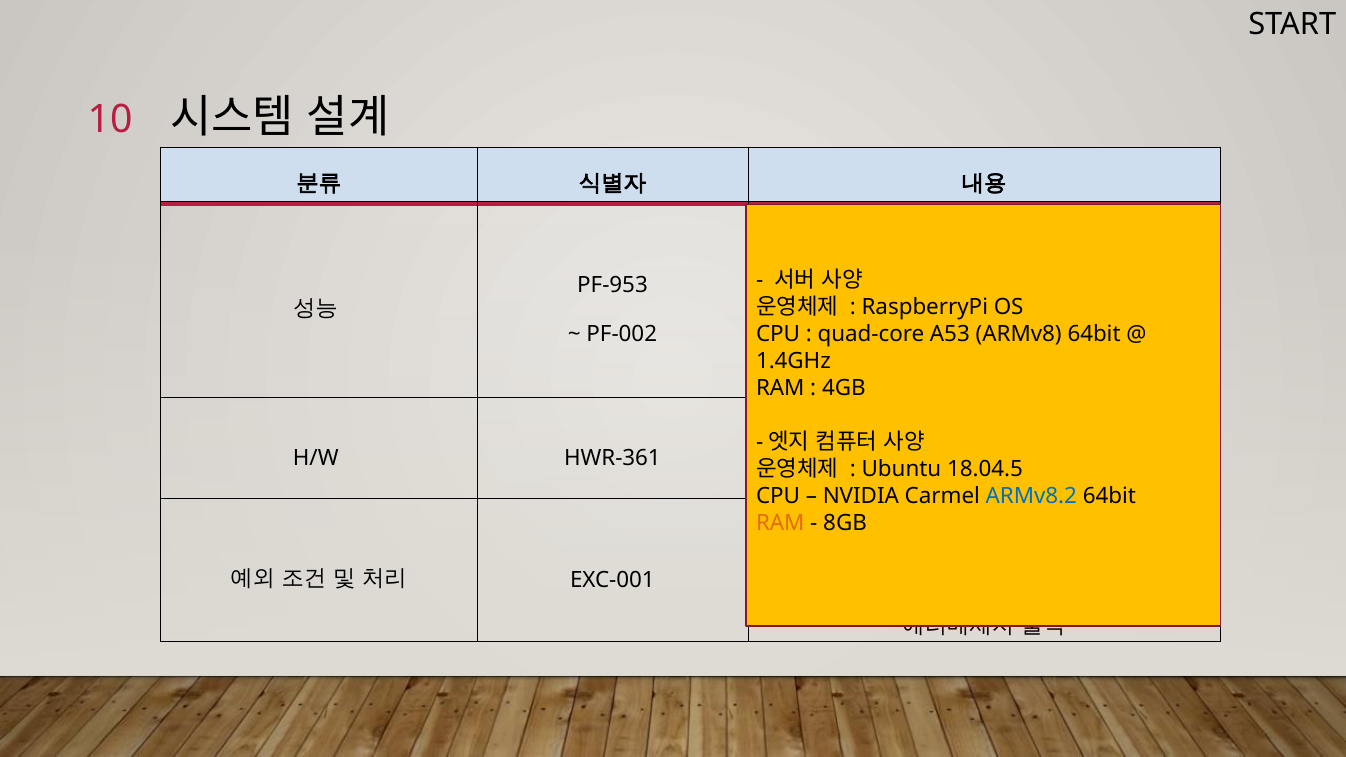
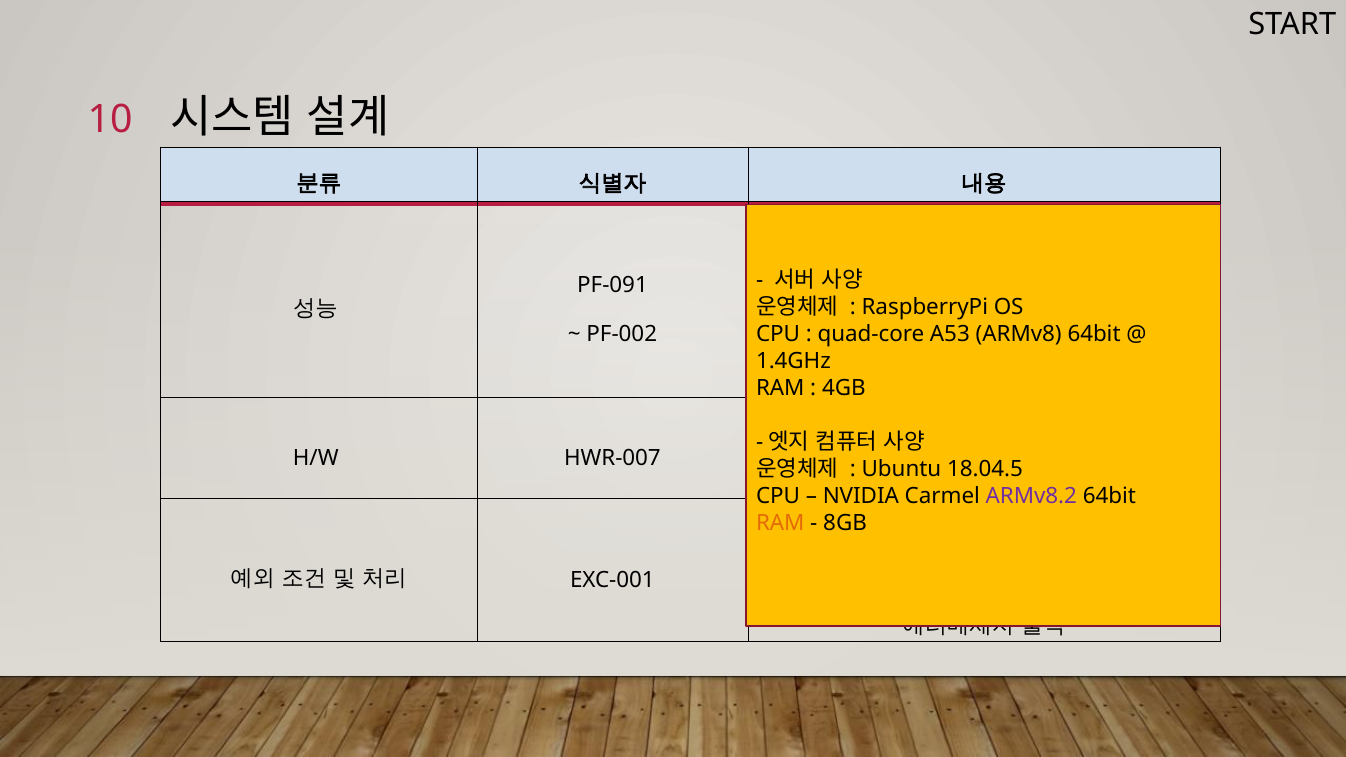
PF-953: PF-953 -> PF-091 (612, 286)
HWR-361: HWR-361 -> HWR-007 (612, 458)
ARMv8.2 colour: blue -> purple (1031, 496)
